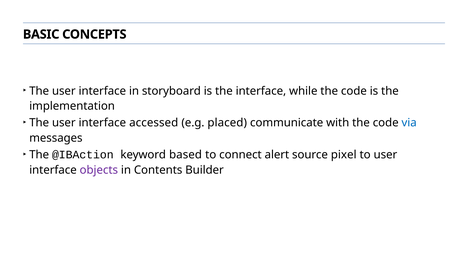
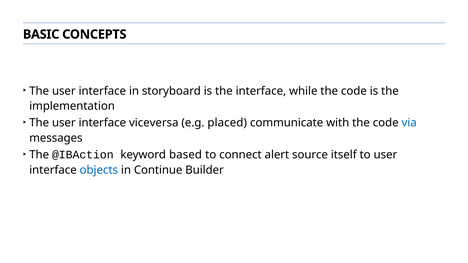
accessed: accessed -> viceversa (154, 123)
pixel: pixel -> itself (344, 155)
objects colour: purple -> blue (99, 170)
Contents: Contents -> Continue (158, 170)
